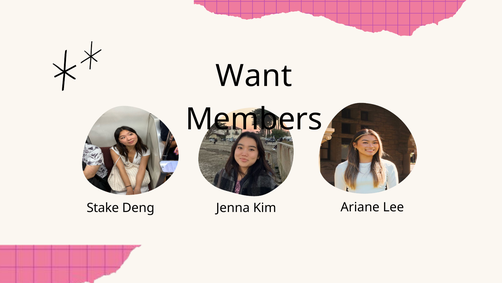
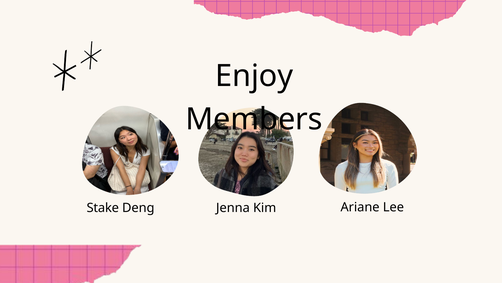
Want: Want -> Enjoy (254, 76)
